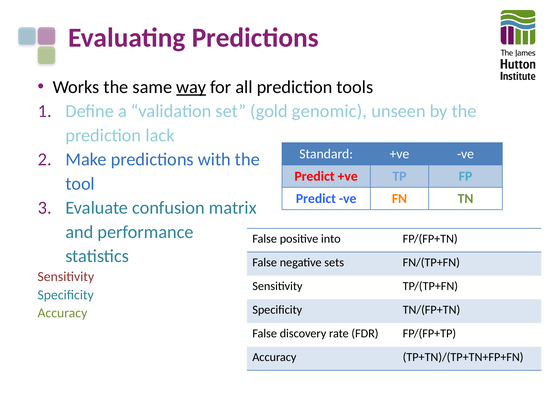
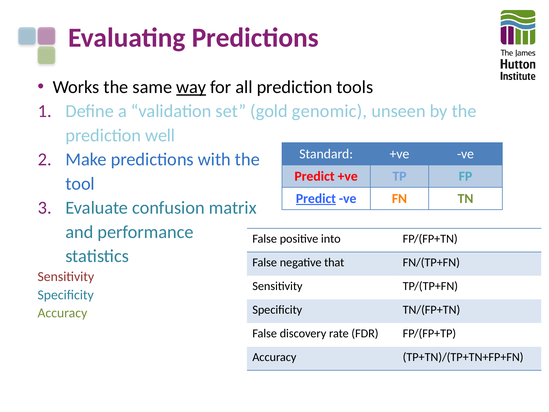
lack: lack -> well (160, 135)
Predict underline: none -> present (316, 198)
sets: sets -> that (334, 262)
